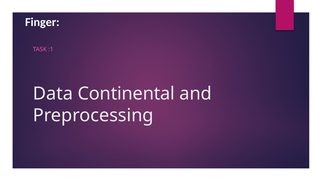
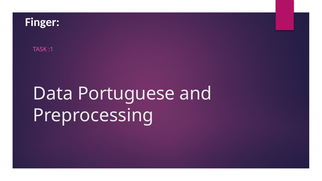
Continental: Continental -> Portuguese (126, 94)
